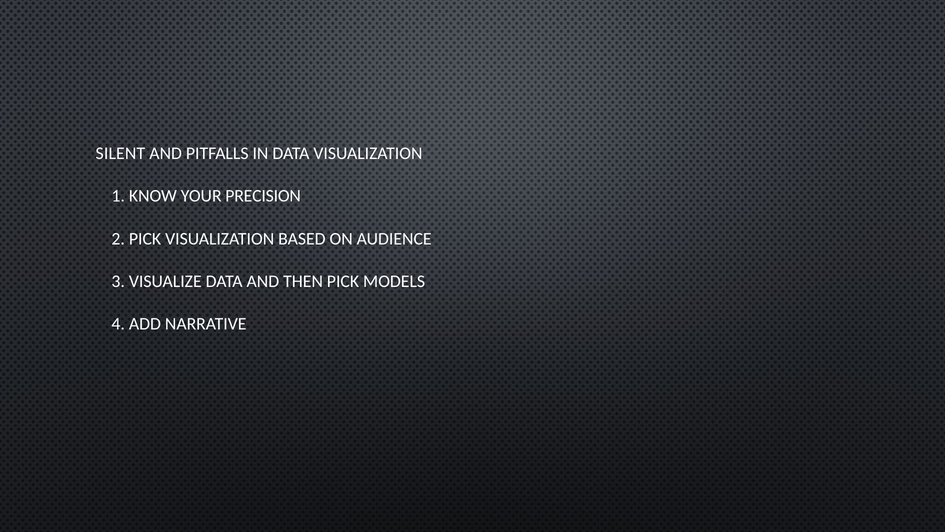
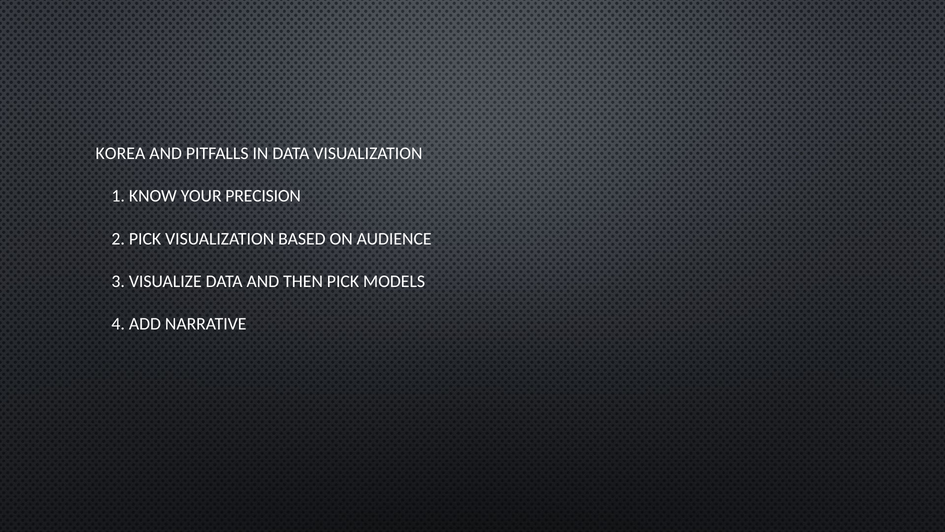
SILENT: SILENT -> KOREA (120, 153)
